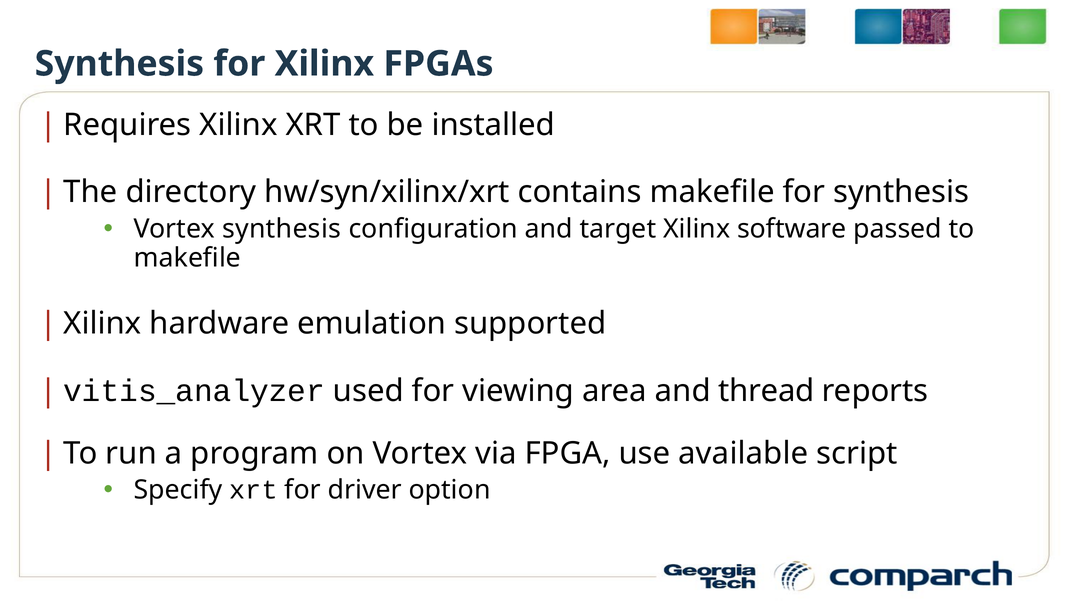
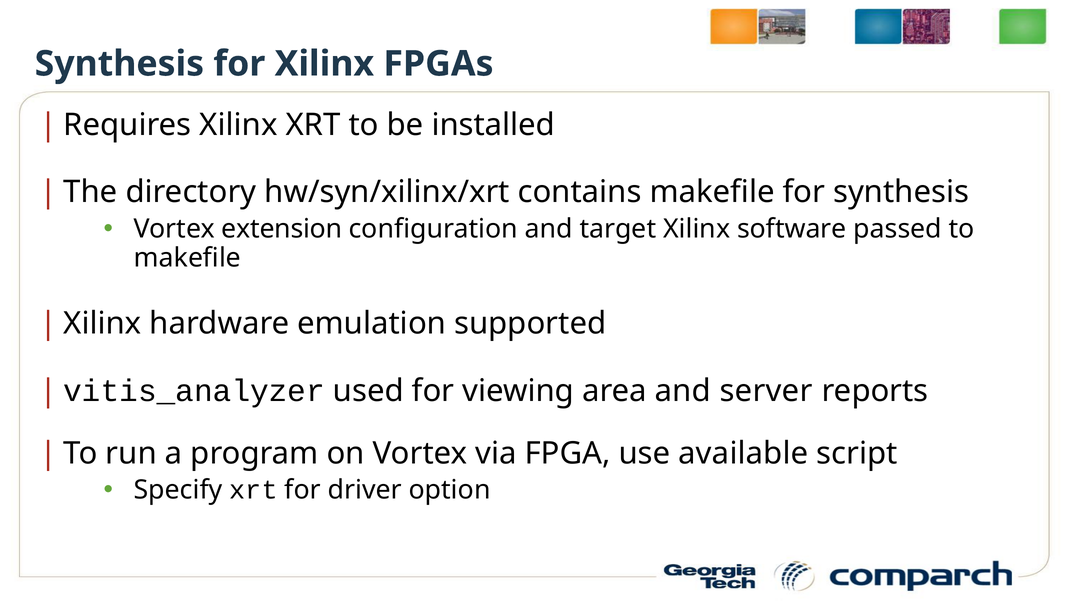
Vortex synthesis: synthesis -> extension (282, 229)
thread: thread -> server (766, 391)
